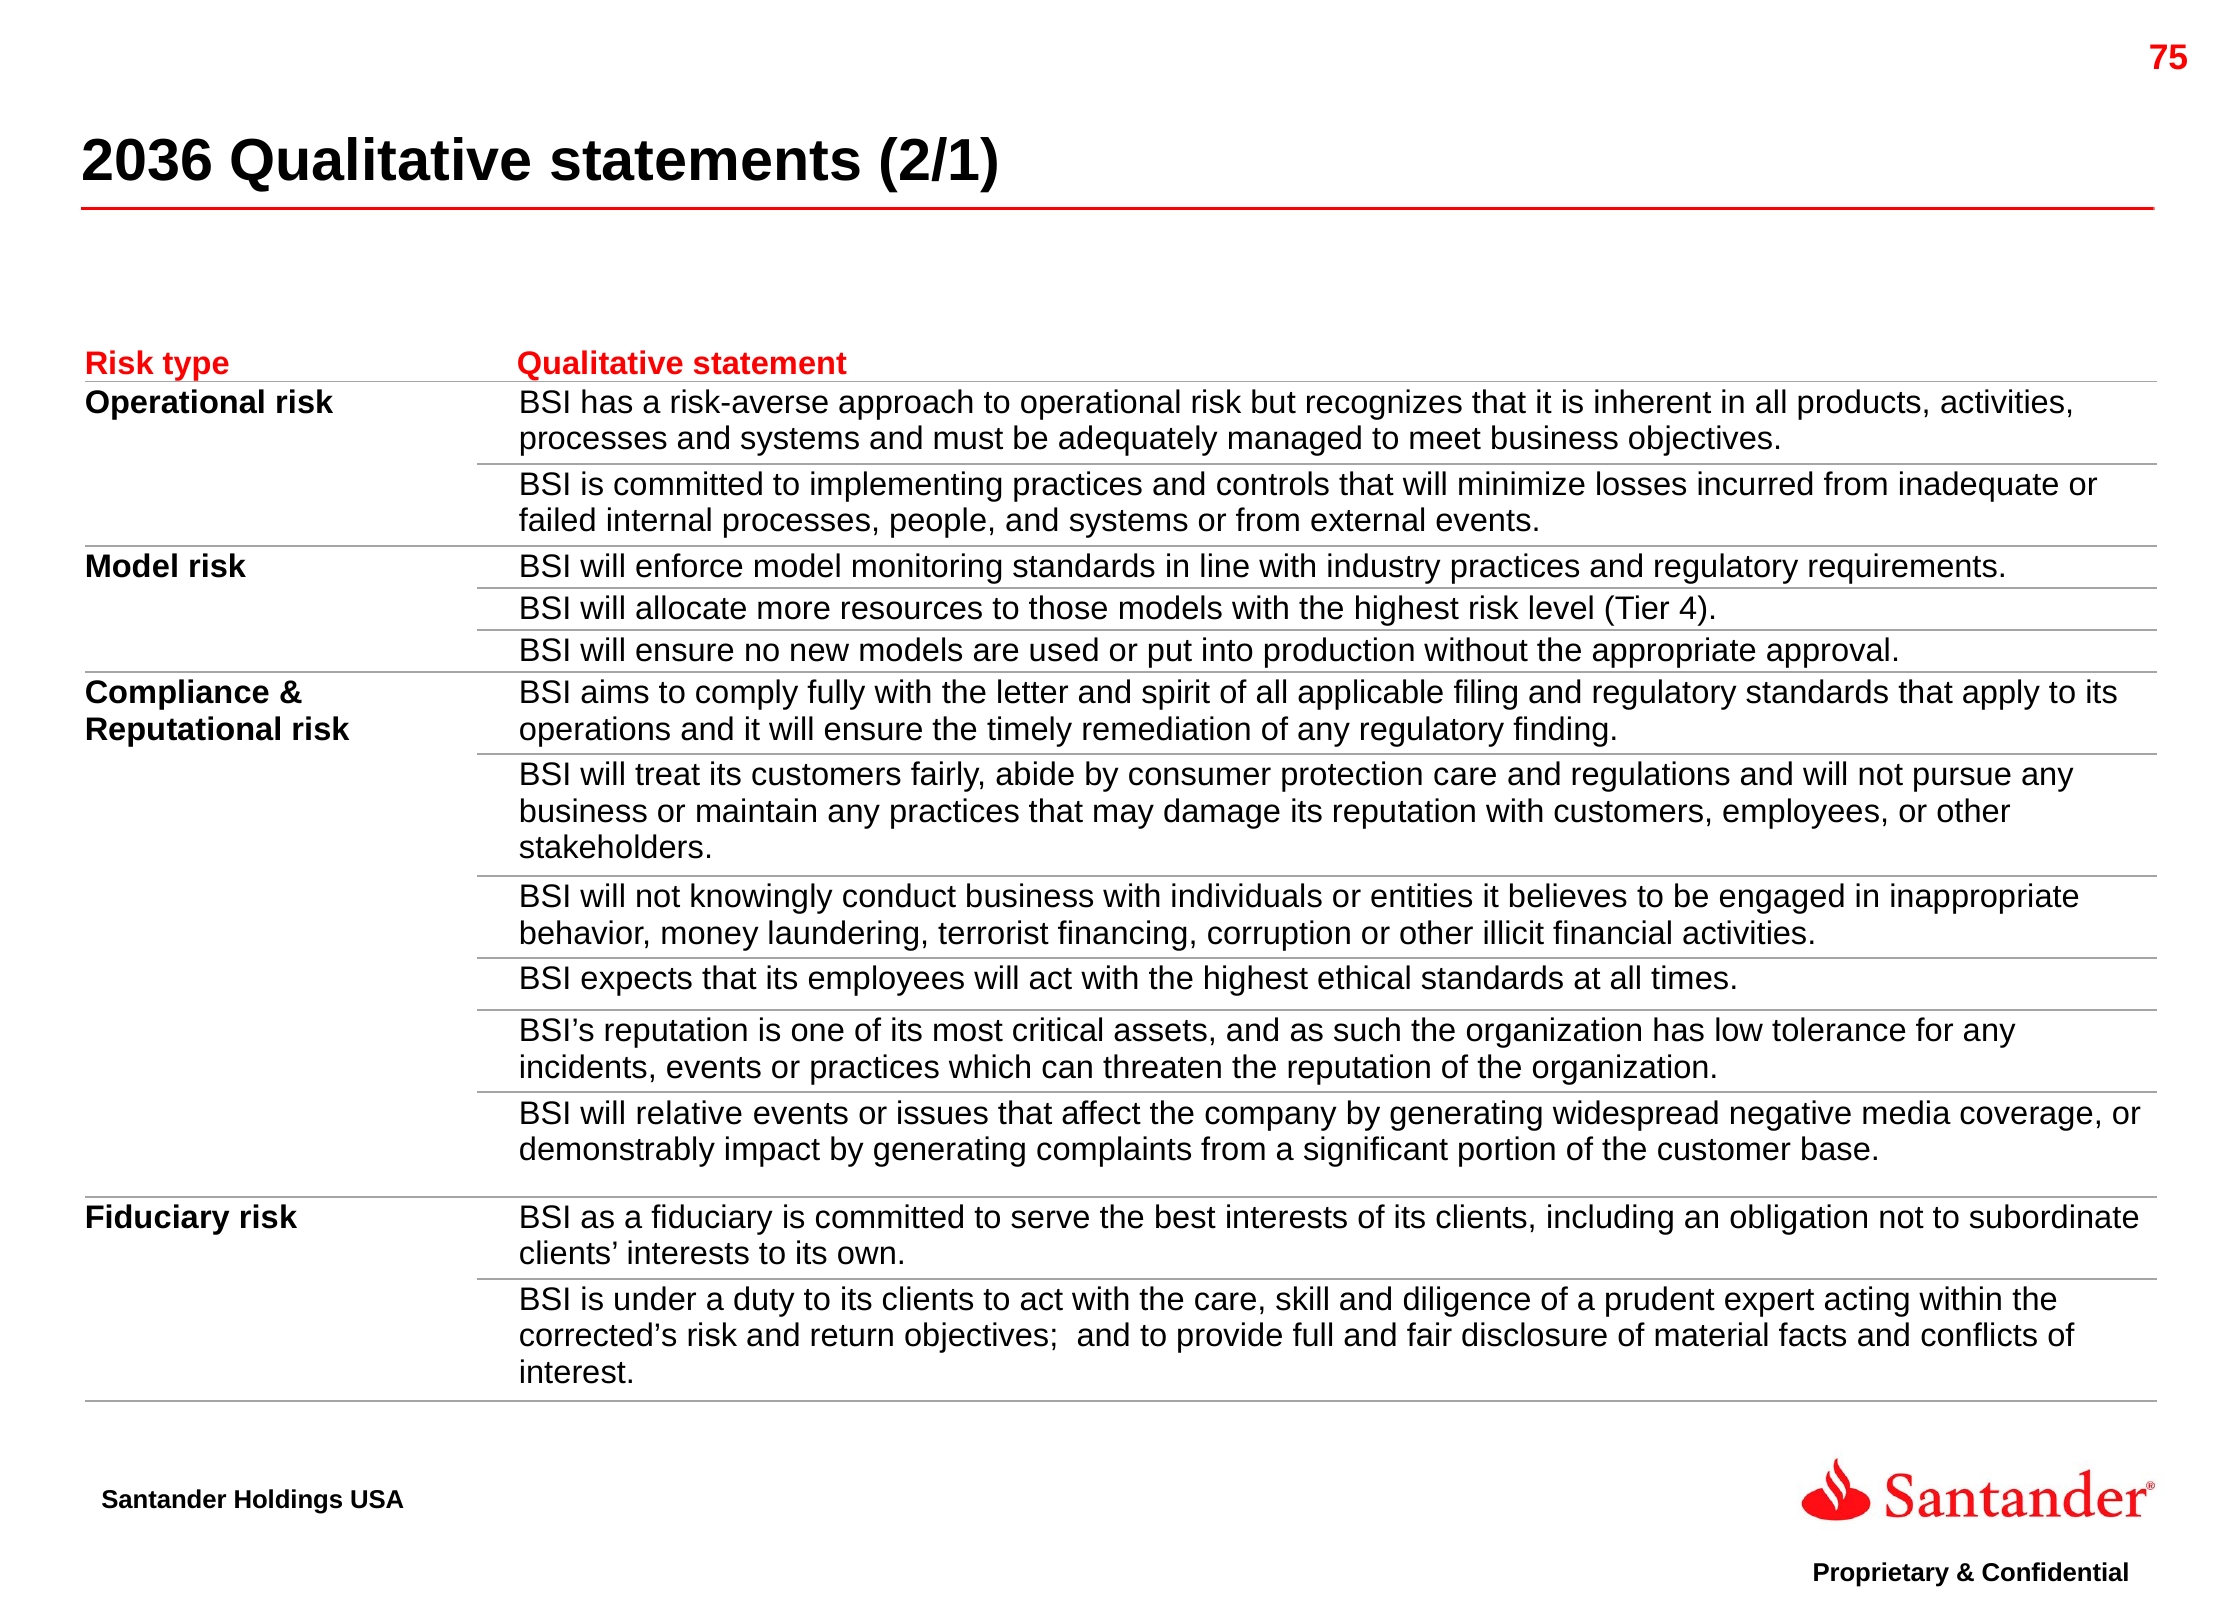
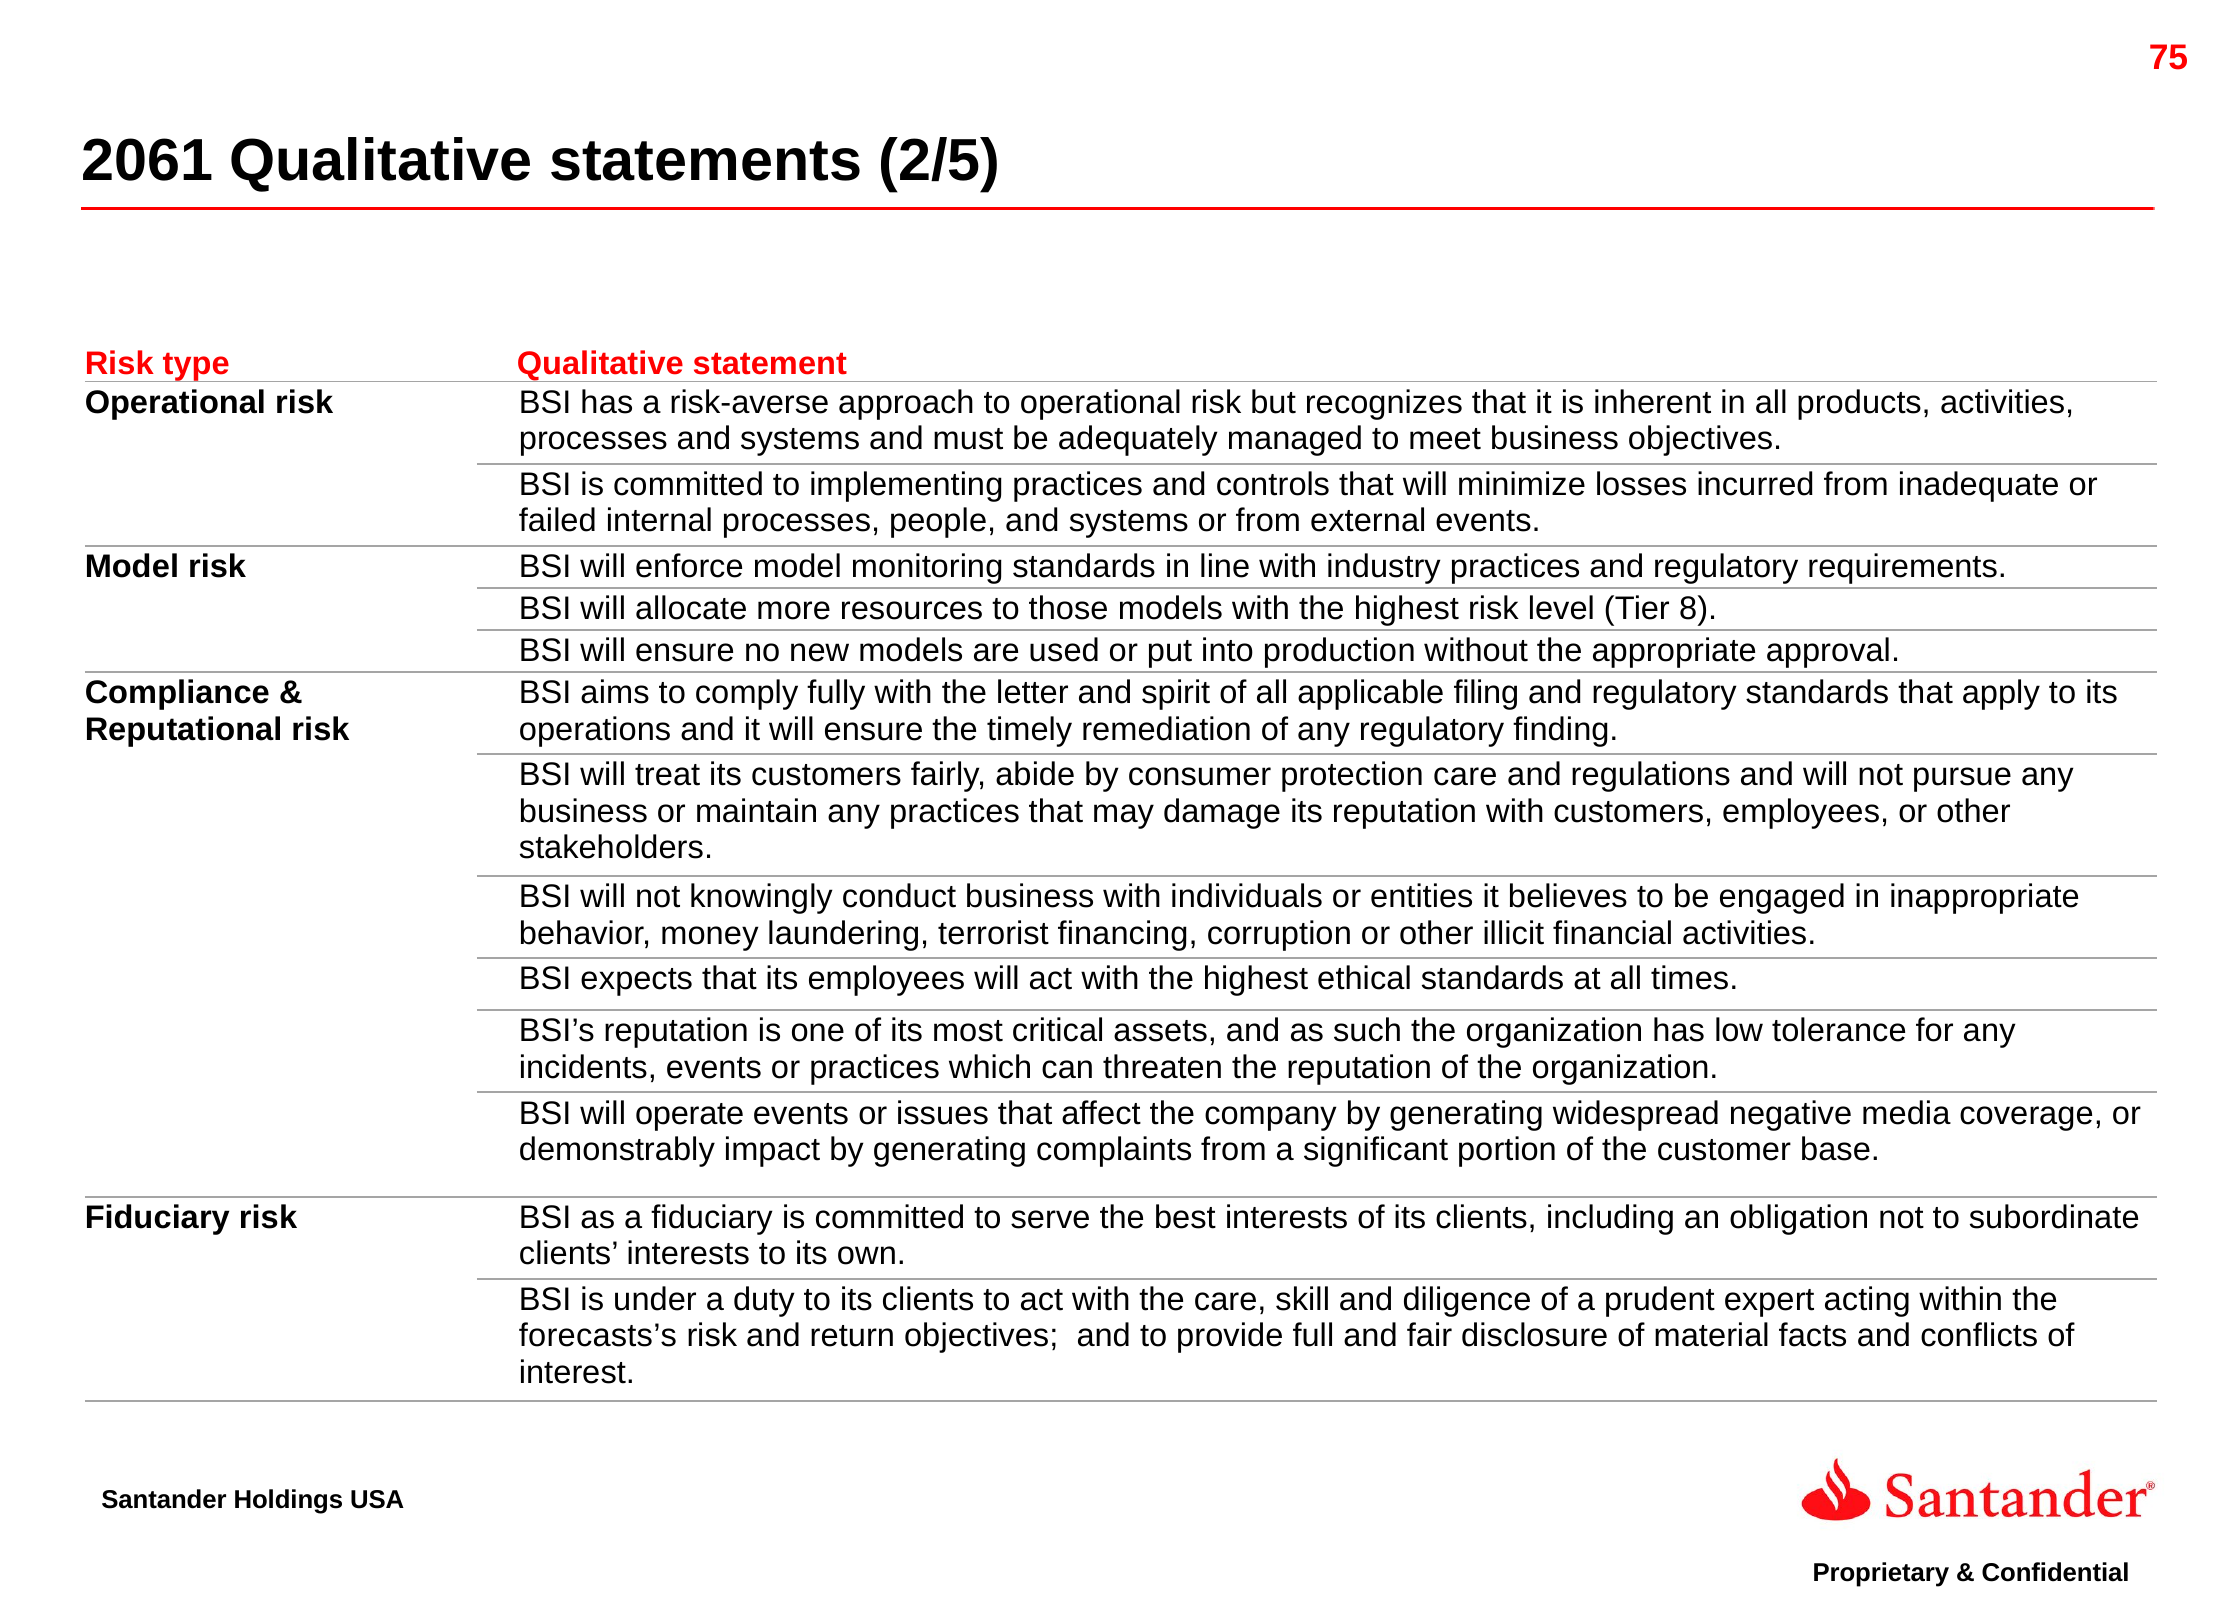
2036: 2036 -> 2061 (147, 160)
2/1: 2/1 -> 2/5 (940, 160)
4: 4 -> 8 (1698, 609)
relative: relative -> operate (690, 1113)
corrected’s: corrected’s -> forecasts’s (598, 1336)
